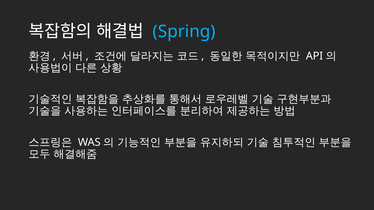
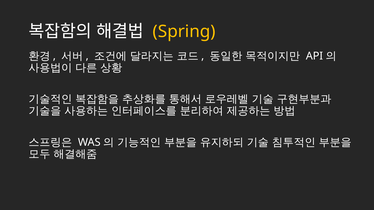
Spring colour: light blue -> yellow (184, 31)
